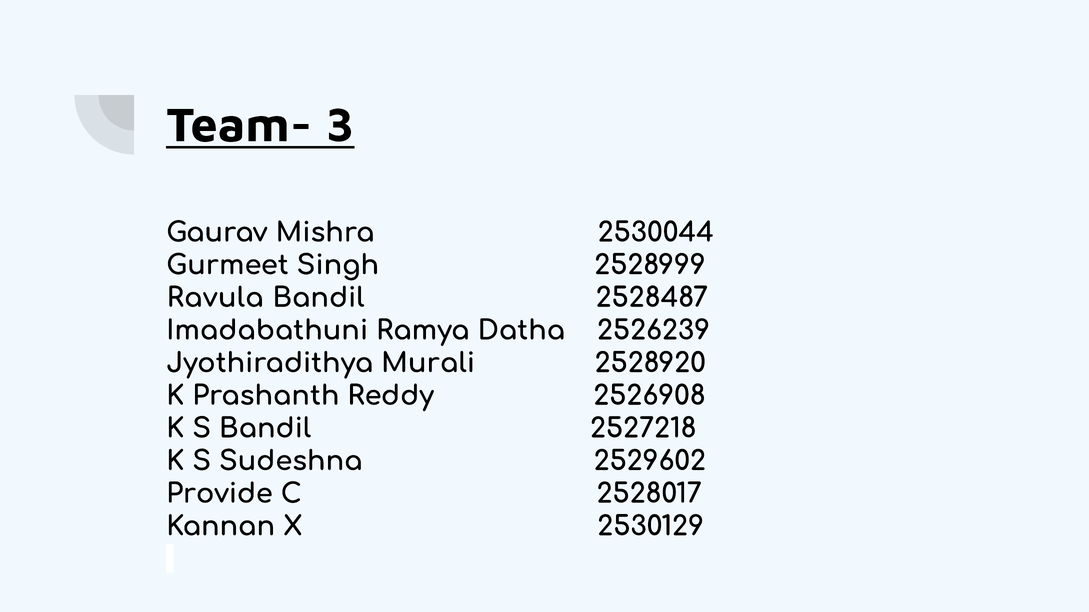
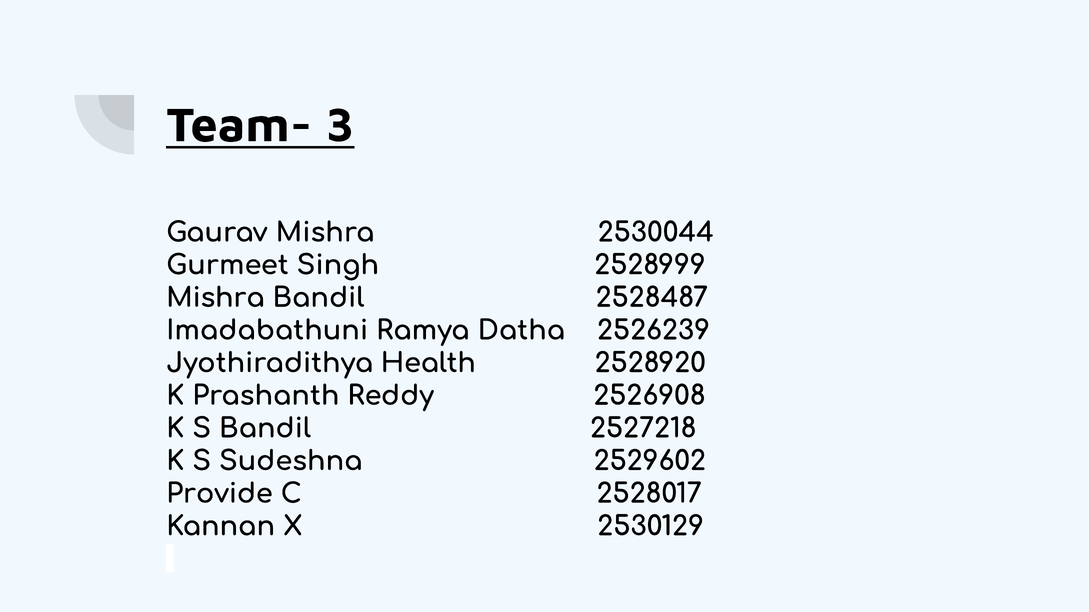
Ravula: Ravula -> Mishra (215, 298)
Murali: Murali -> Health (428, 364)
